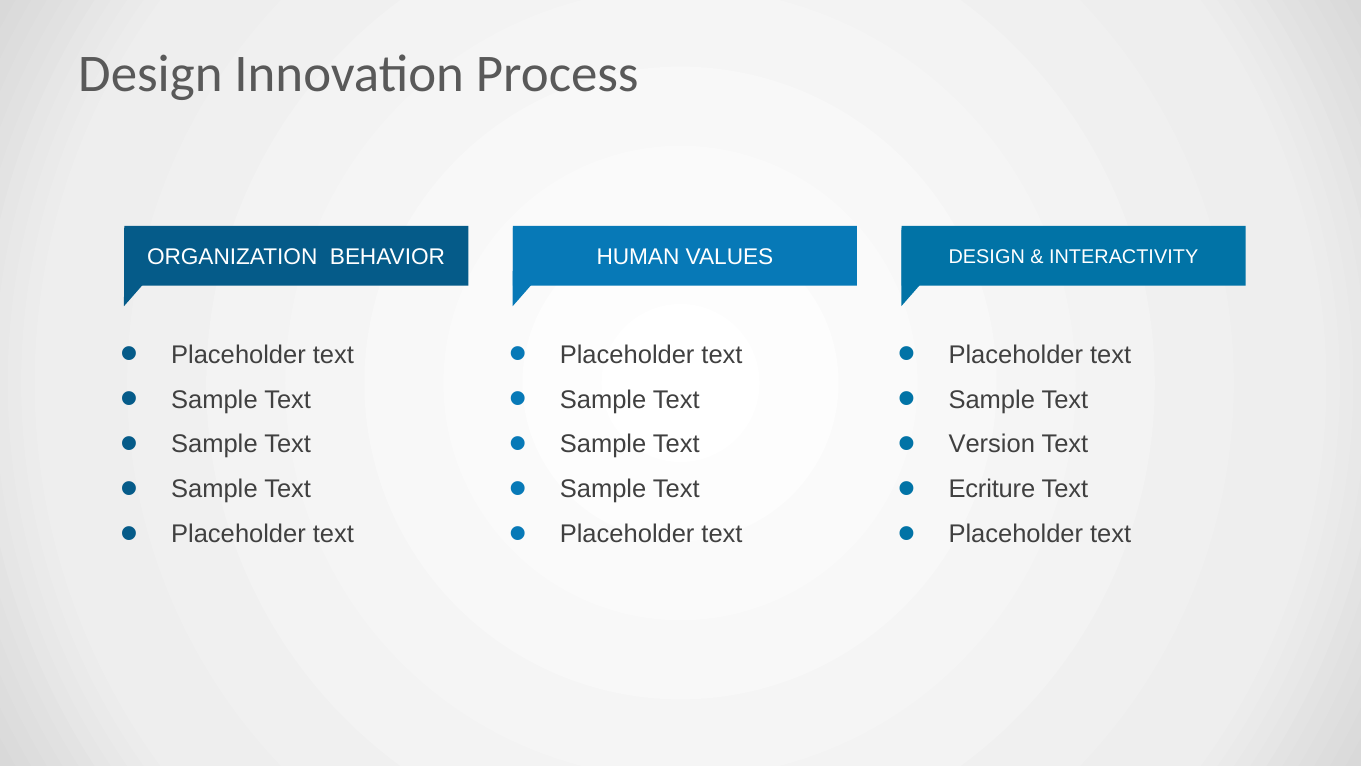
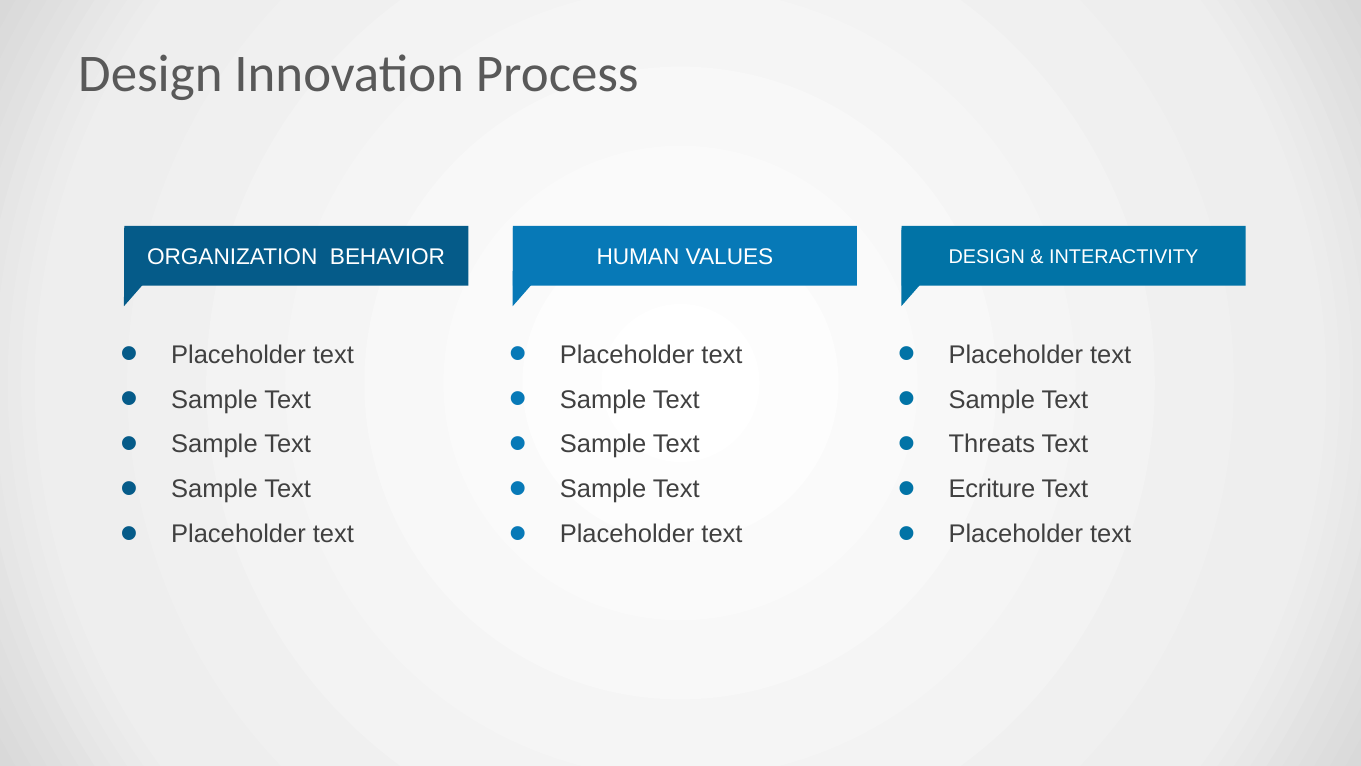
Version: Version -> Threats (992, 444)
